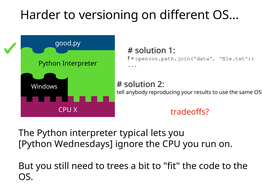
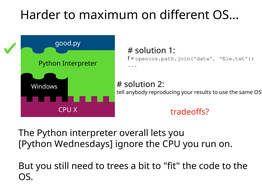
versioning: versioning -> maximum (109, 15)
typical: typical -> overall (134, 133)
